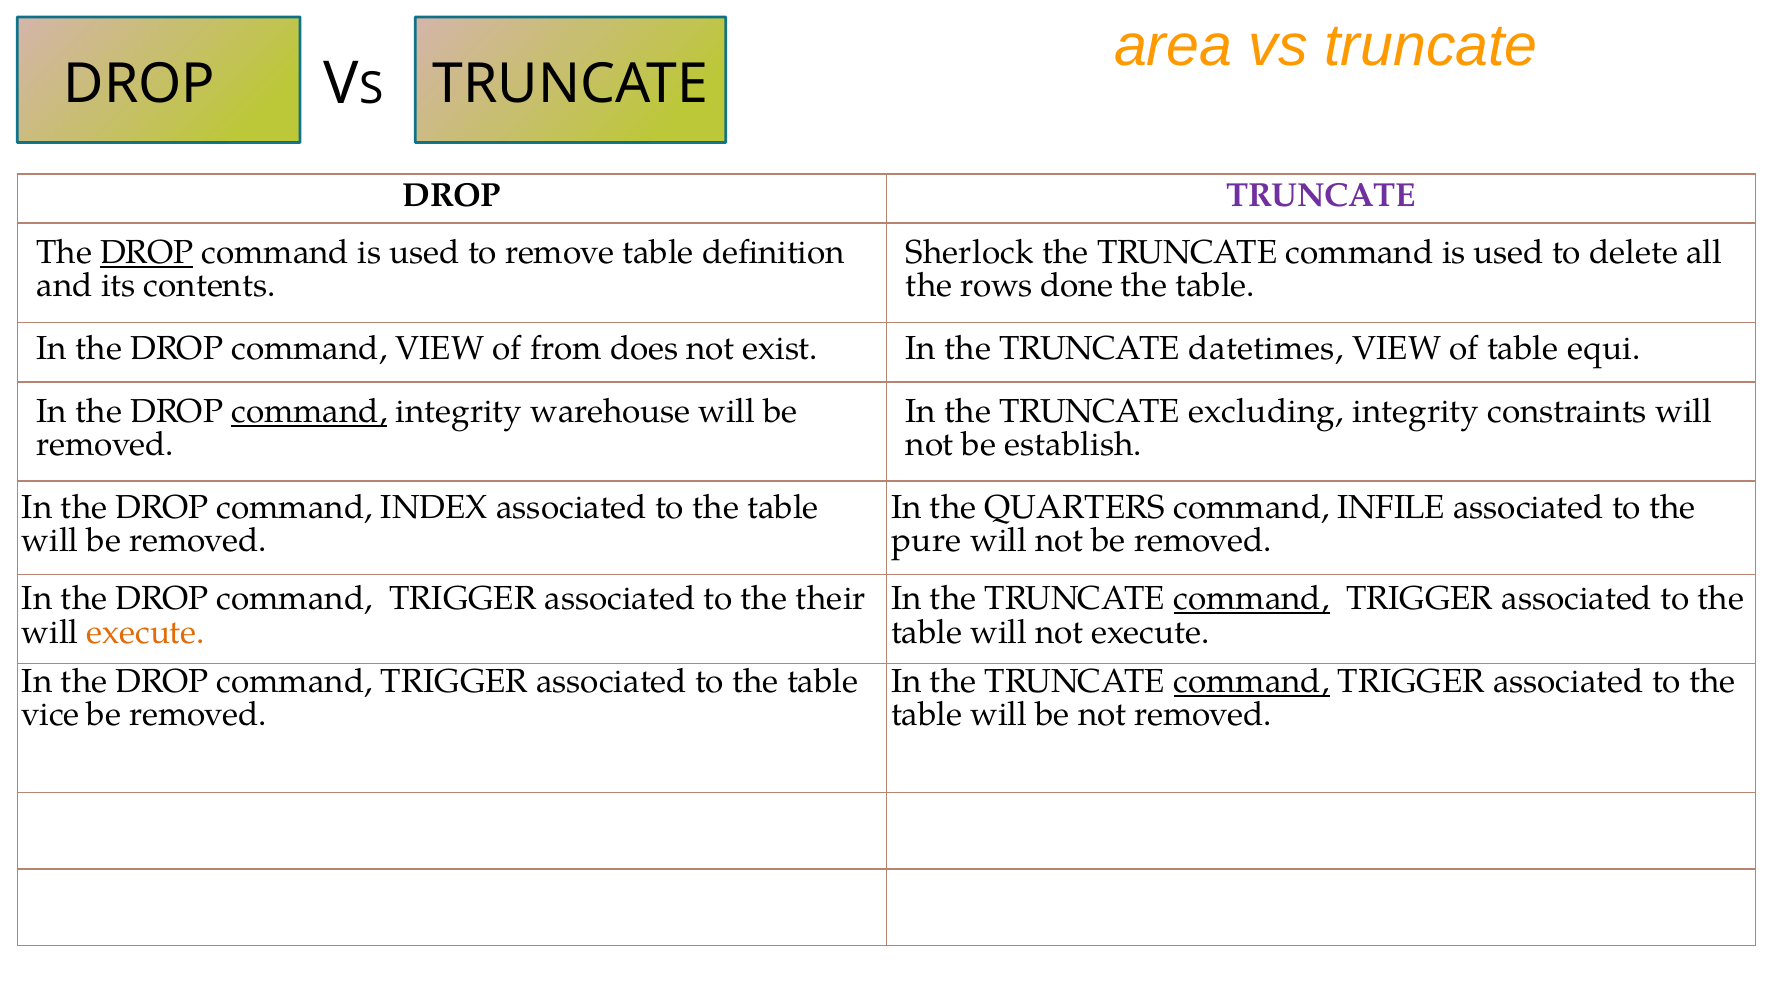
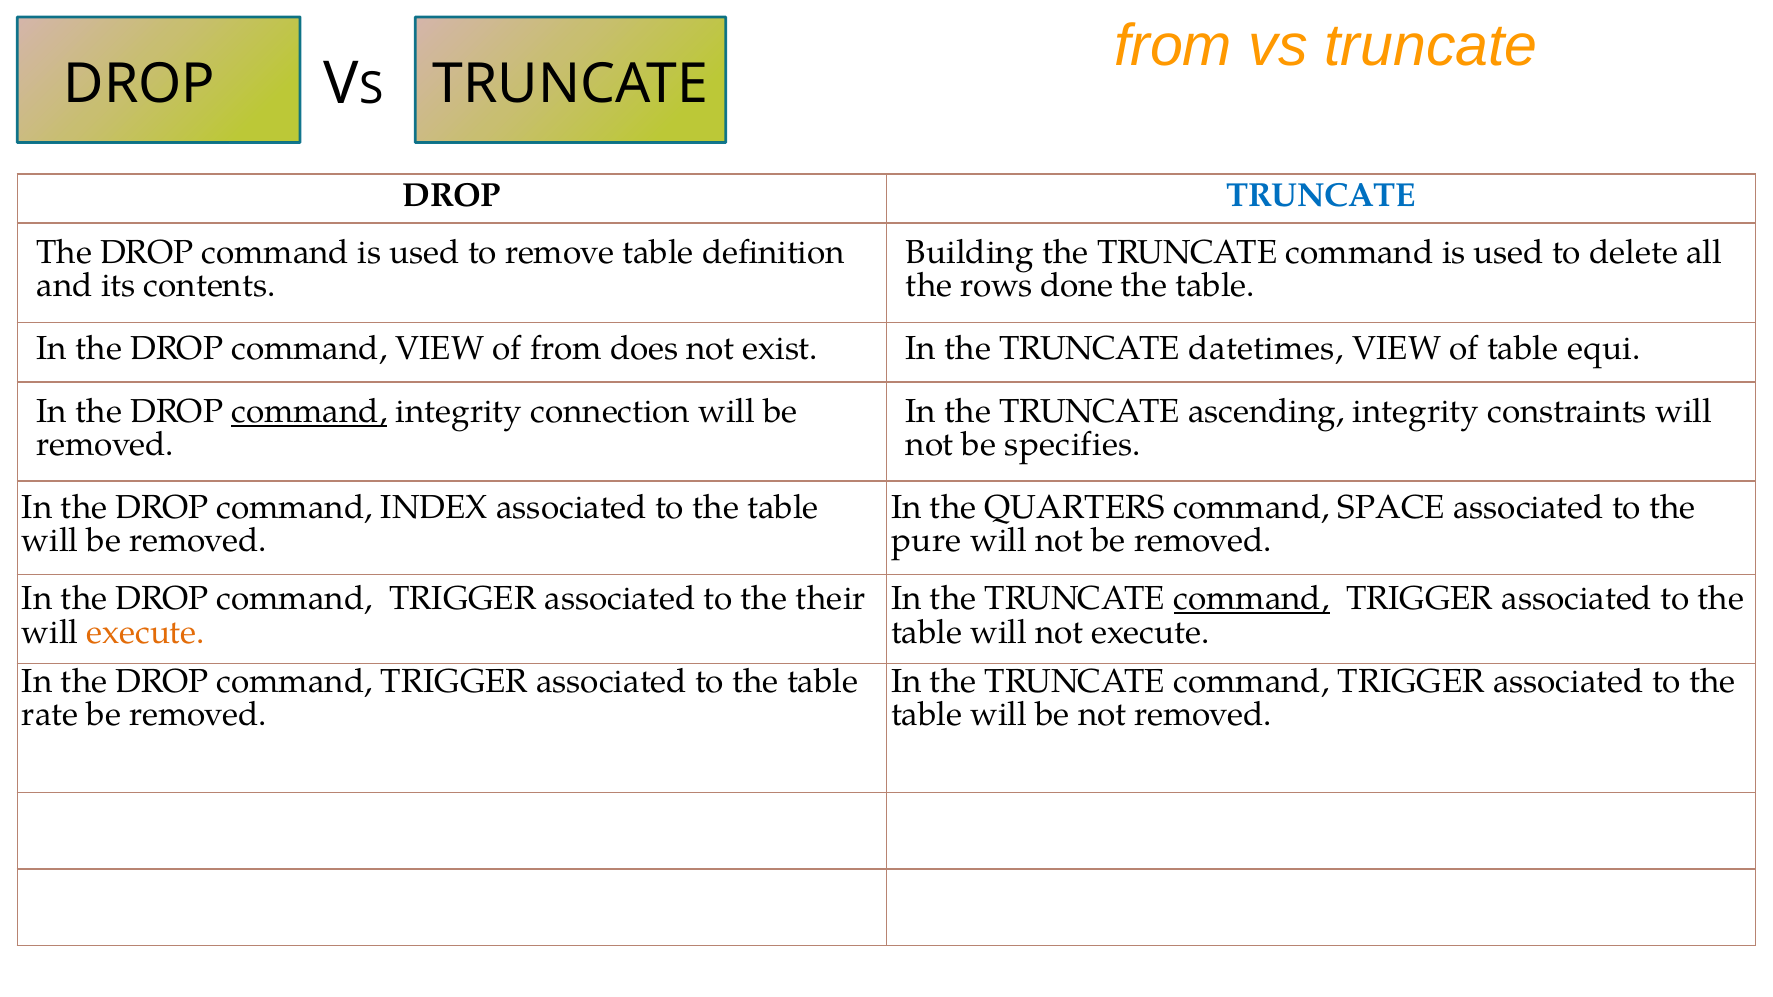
area: area -> from (1173, 46)
TRUNCATE colour: purple -> blue (1321, 195)
DROP underline: present -> none (147, 253)
Sherlock: Sherlock -> Building (970, 253)
warehouse: warehouse -> connection (610, 411)
excluding: excluding -> ascending (1266, 411)
establish: establish -> specifies (1073, 445)
INFILE: INFILE -> SPACE (1391, 508)
command underline: present -> none (1252, 681)
vice: vice -> rate (50, 715)
